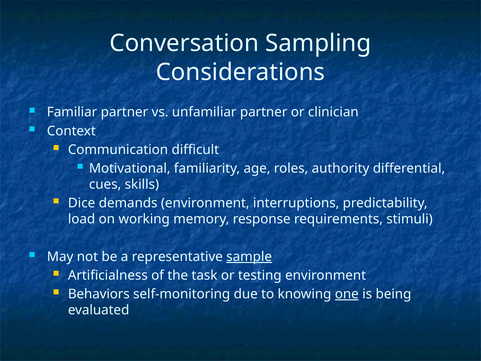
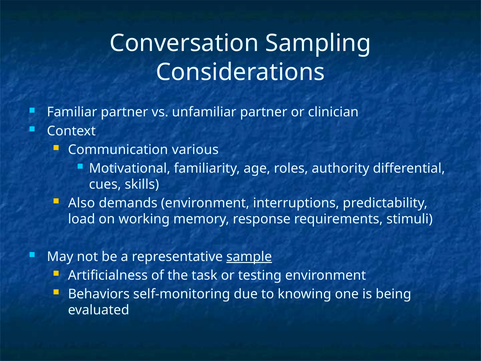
difficult: difficult -> various (195, 150)
Dice: Dice -> Also (82, 203)
one underline: present -> none (347, 294)
